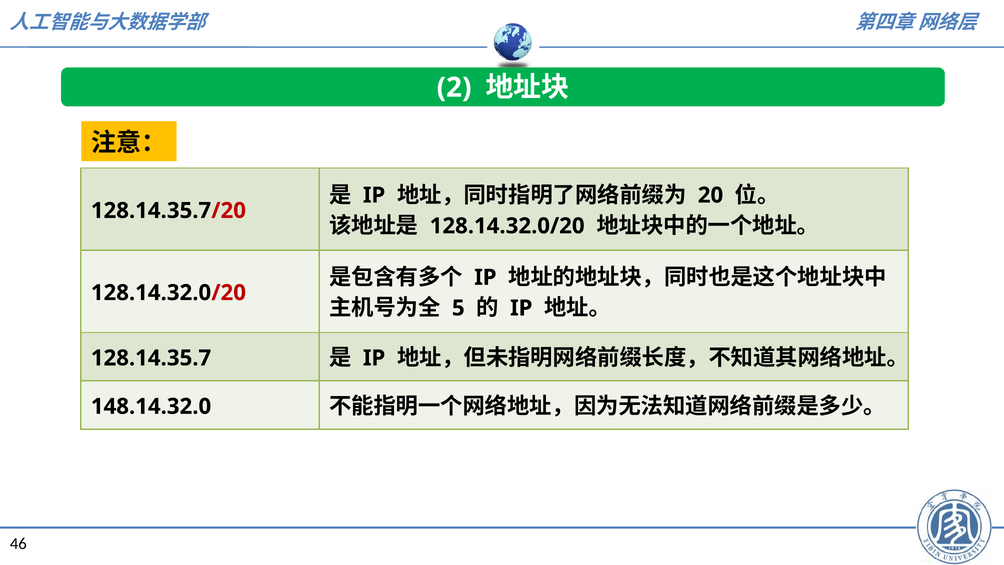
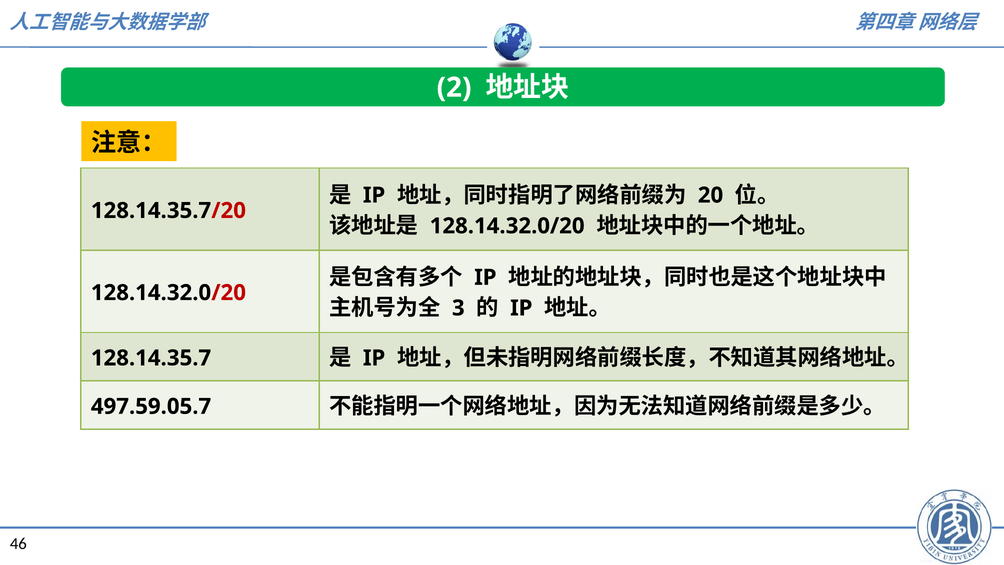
5: 5 -> 3 (458, 308)
148.14.32.0: 148.14.32.0 -> 497.59.05.7 (151, 406)
